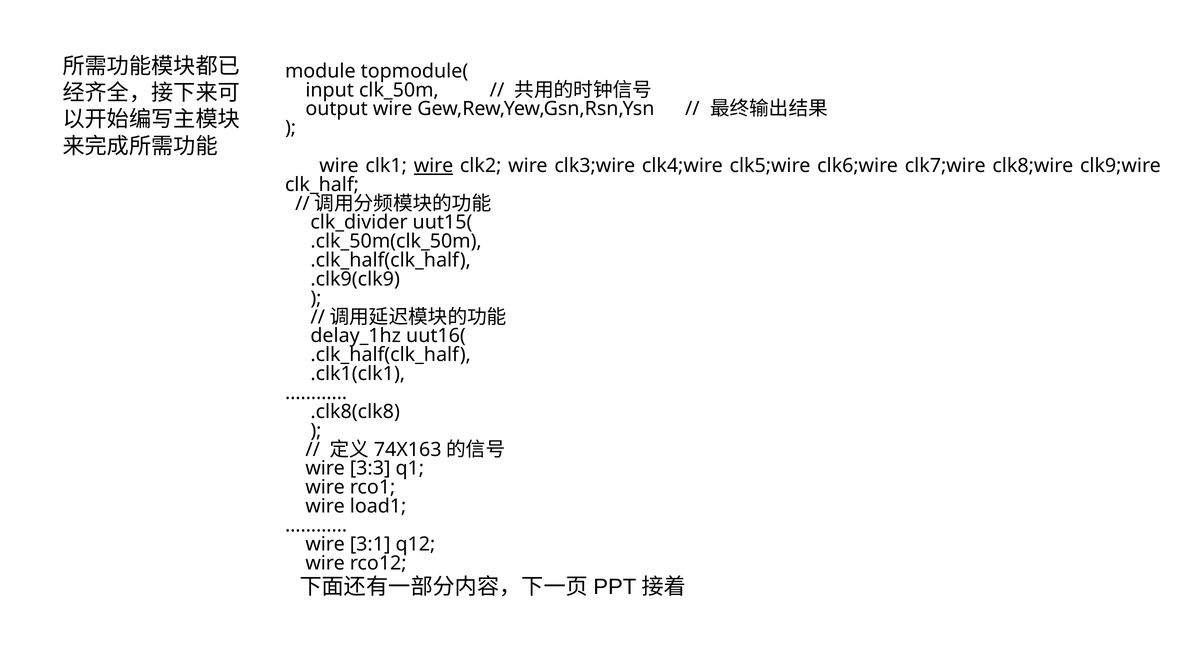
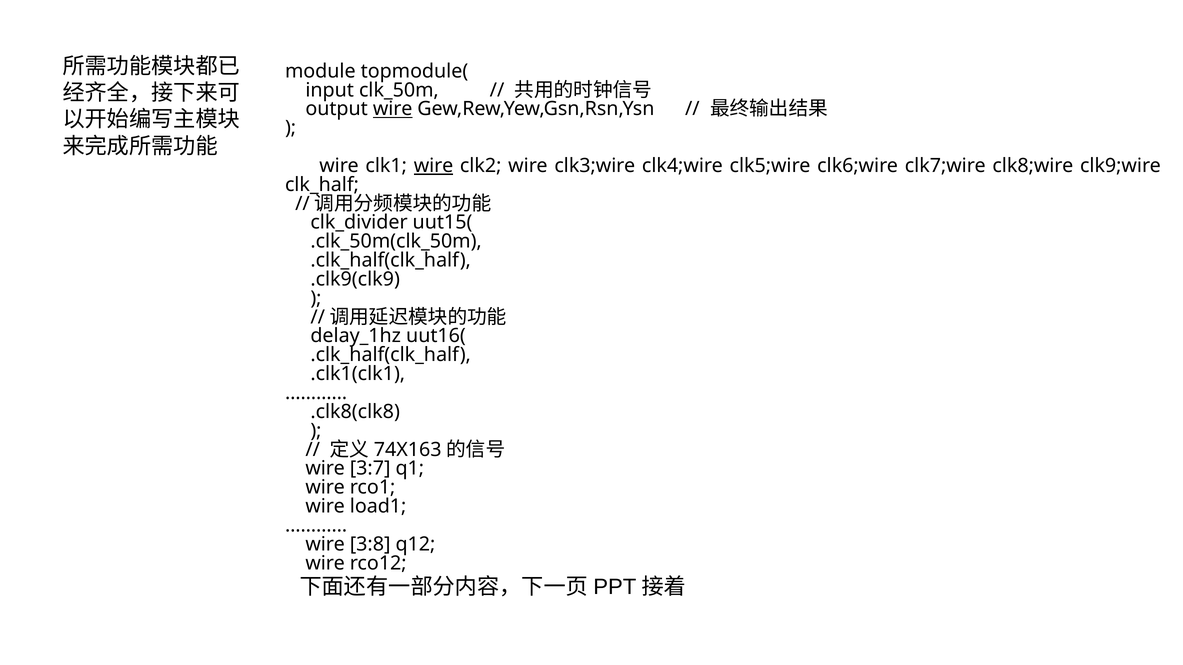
wire underline: none -> present (393, 109)
3:3: 3:3 -> 3:7 (370, 469)
3:1: 3:1 -> 3:8 (370, 544)
